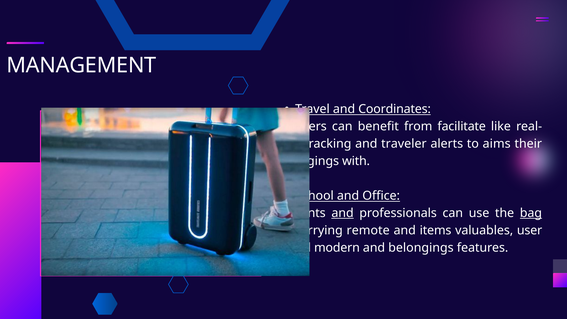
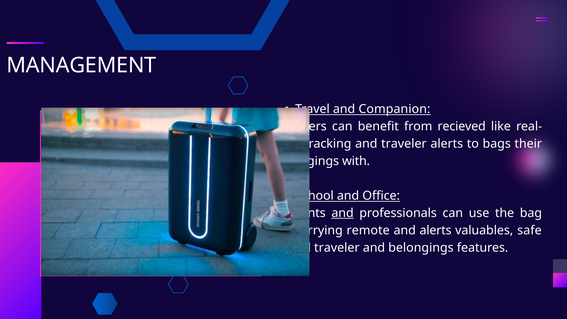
Coordinates: Coordinates -> Companion (394, 109)
facilitate: facilitate -> recieved (462, 126)
aims: aims -> bags (497, 144)
bag underline: present -> none (531, 213)
and items: items -> alerts (436, 230)
user: user -> safe (529, 230)
modern: modern -> traveler (337, 248)
